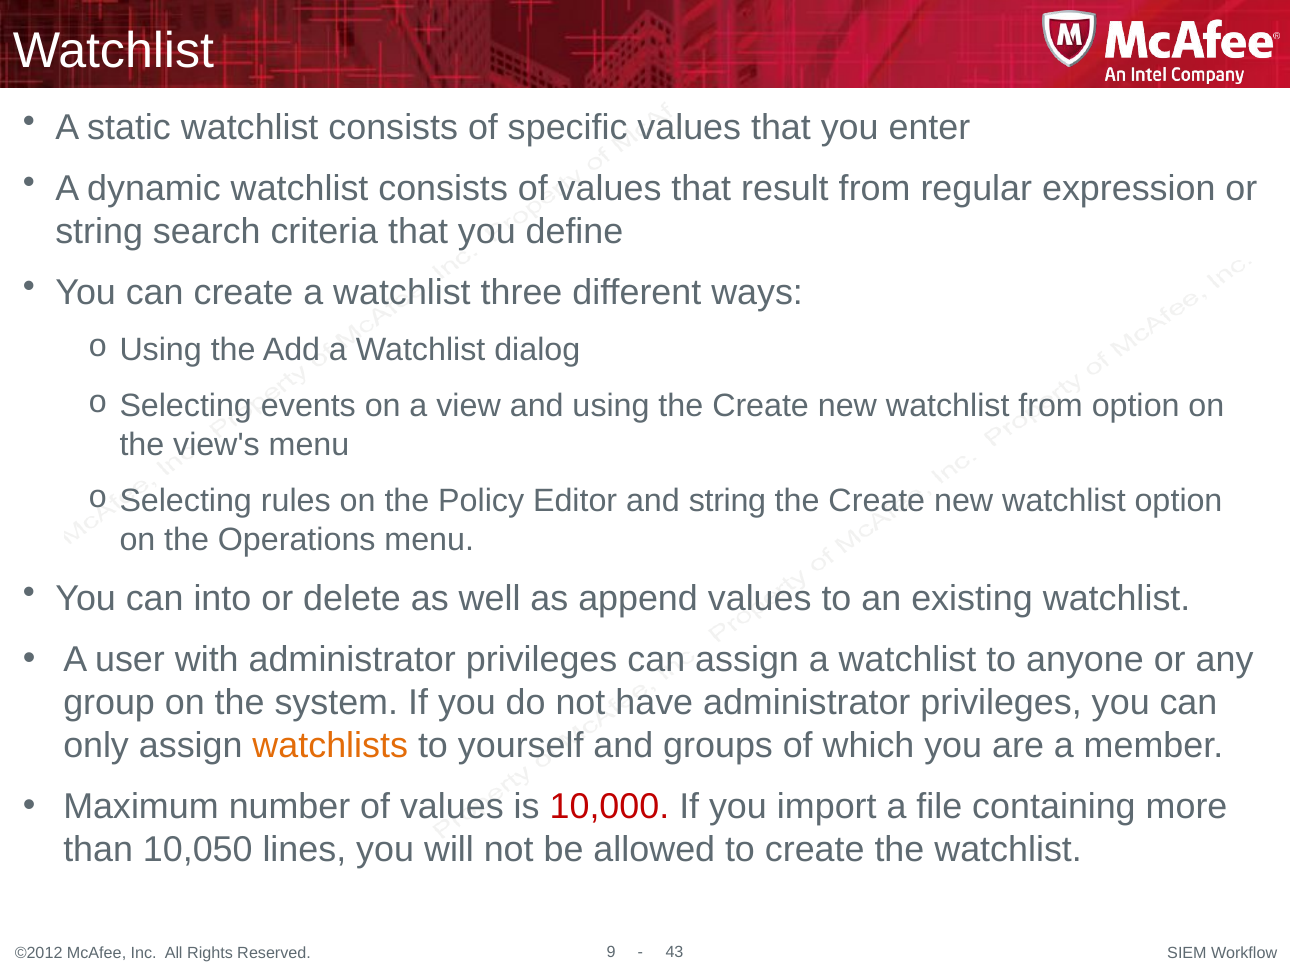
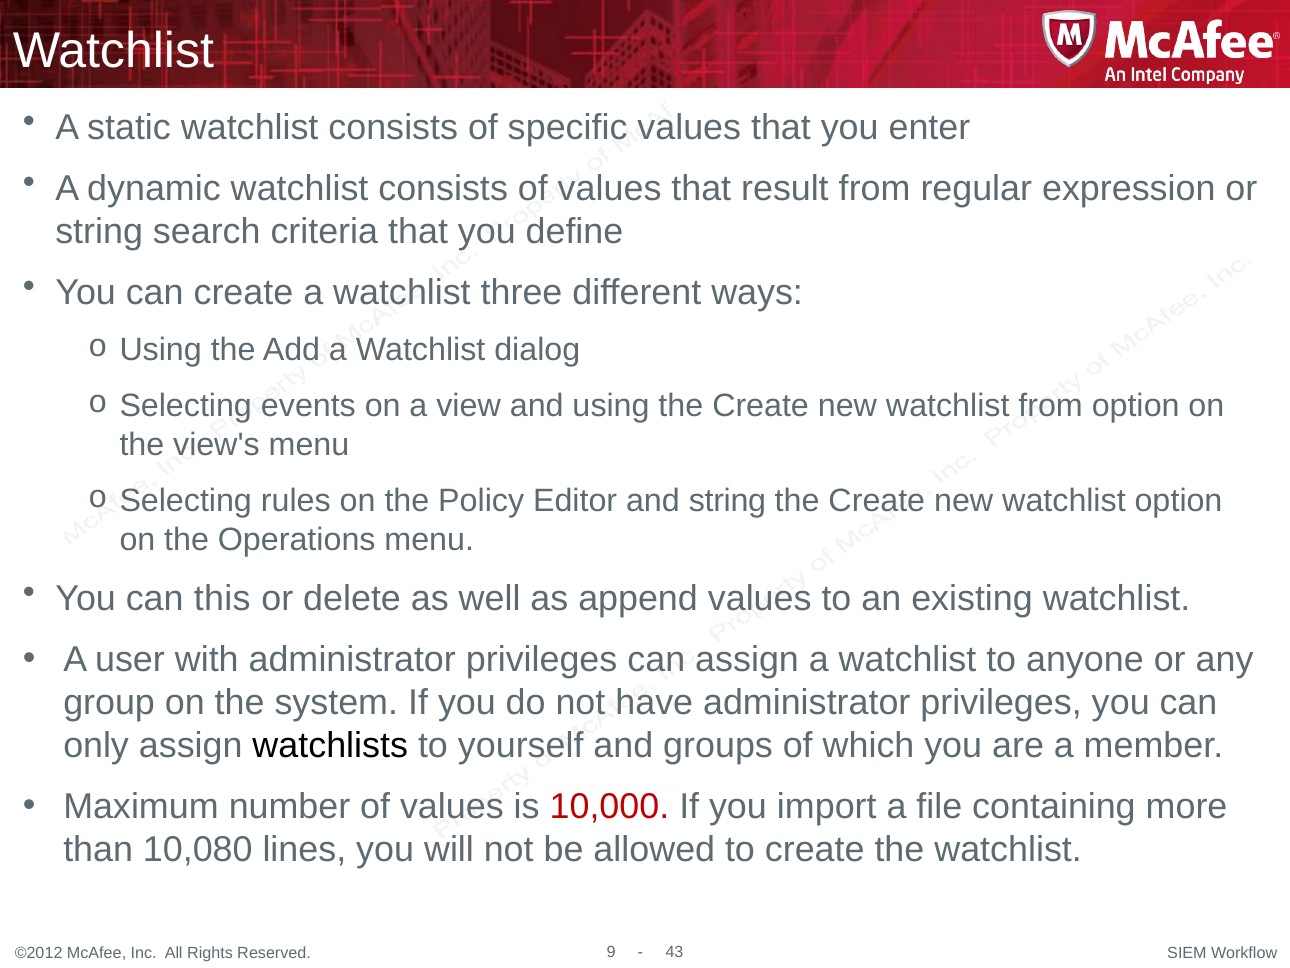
into: into -> this (222, 598)
watchlists colour: orange -> black (330, 745)
10,050: 10,050 -> 10,080 (198, 849)
